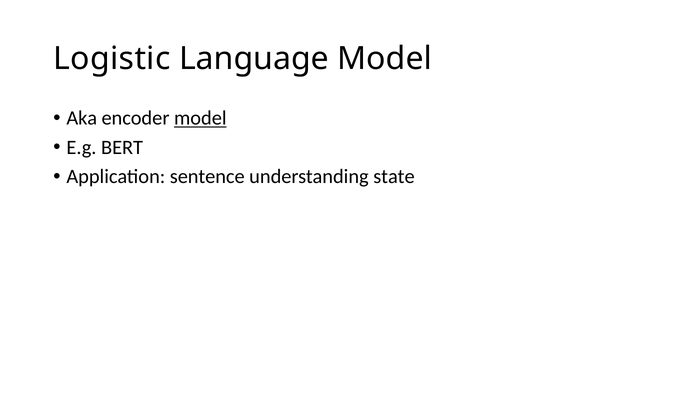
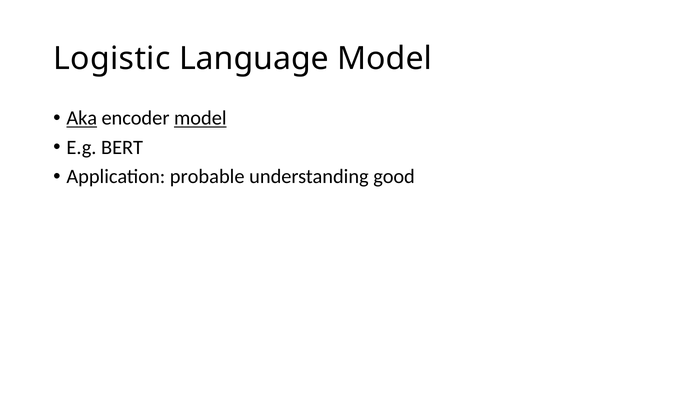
Aka underline: none -> present (82, 118)
sentence: sentence -> probable (207, 177)
state: state -> good (394, 177)
